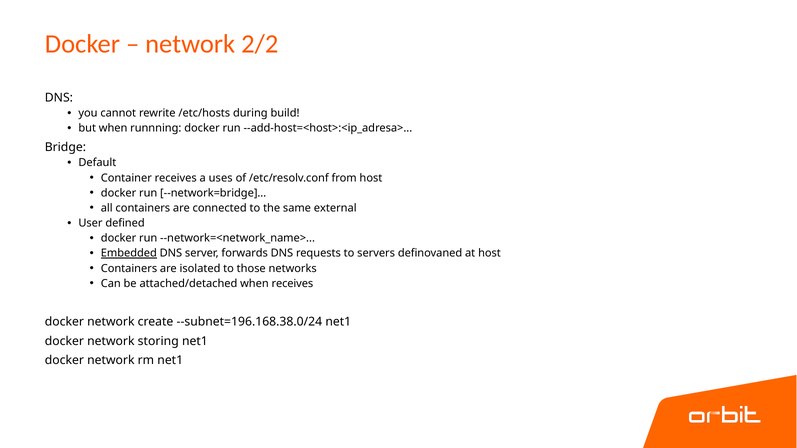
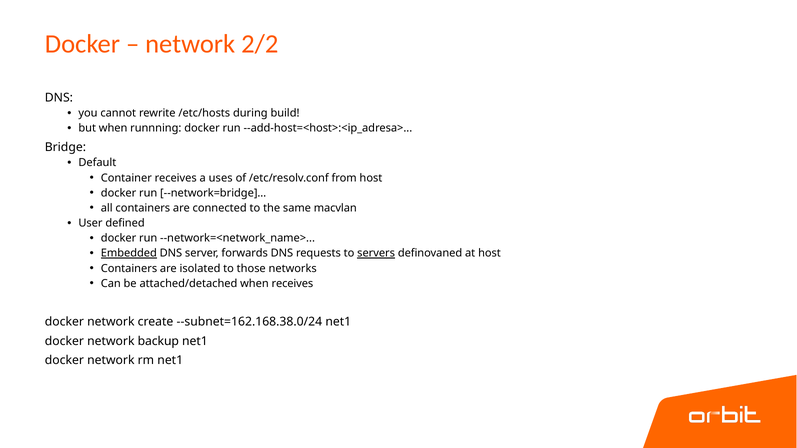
external: external -> macvlan (335, 208)
servers underline: none -> present (376, 253)
--subnet=196.168.38.0/24: --subnet=196.168.38.0/24 -> --subnet=162.168.38.0/24 (249, 322)
storing: storing -> backup (158, 341)
